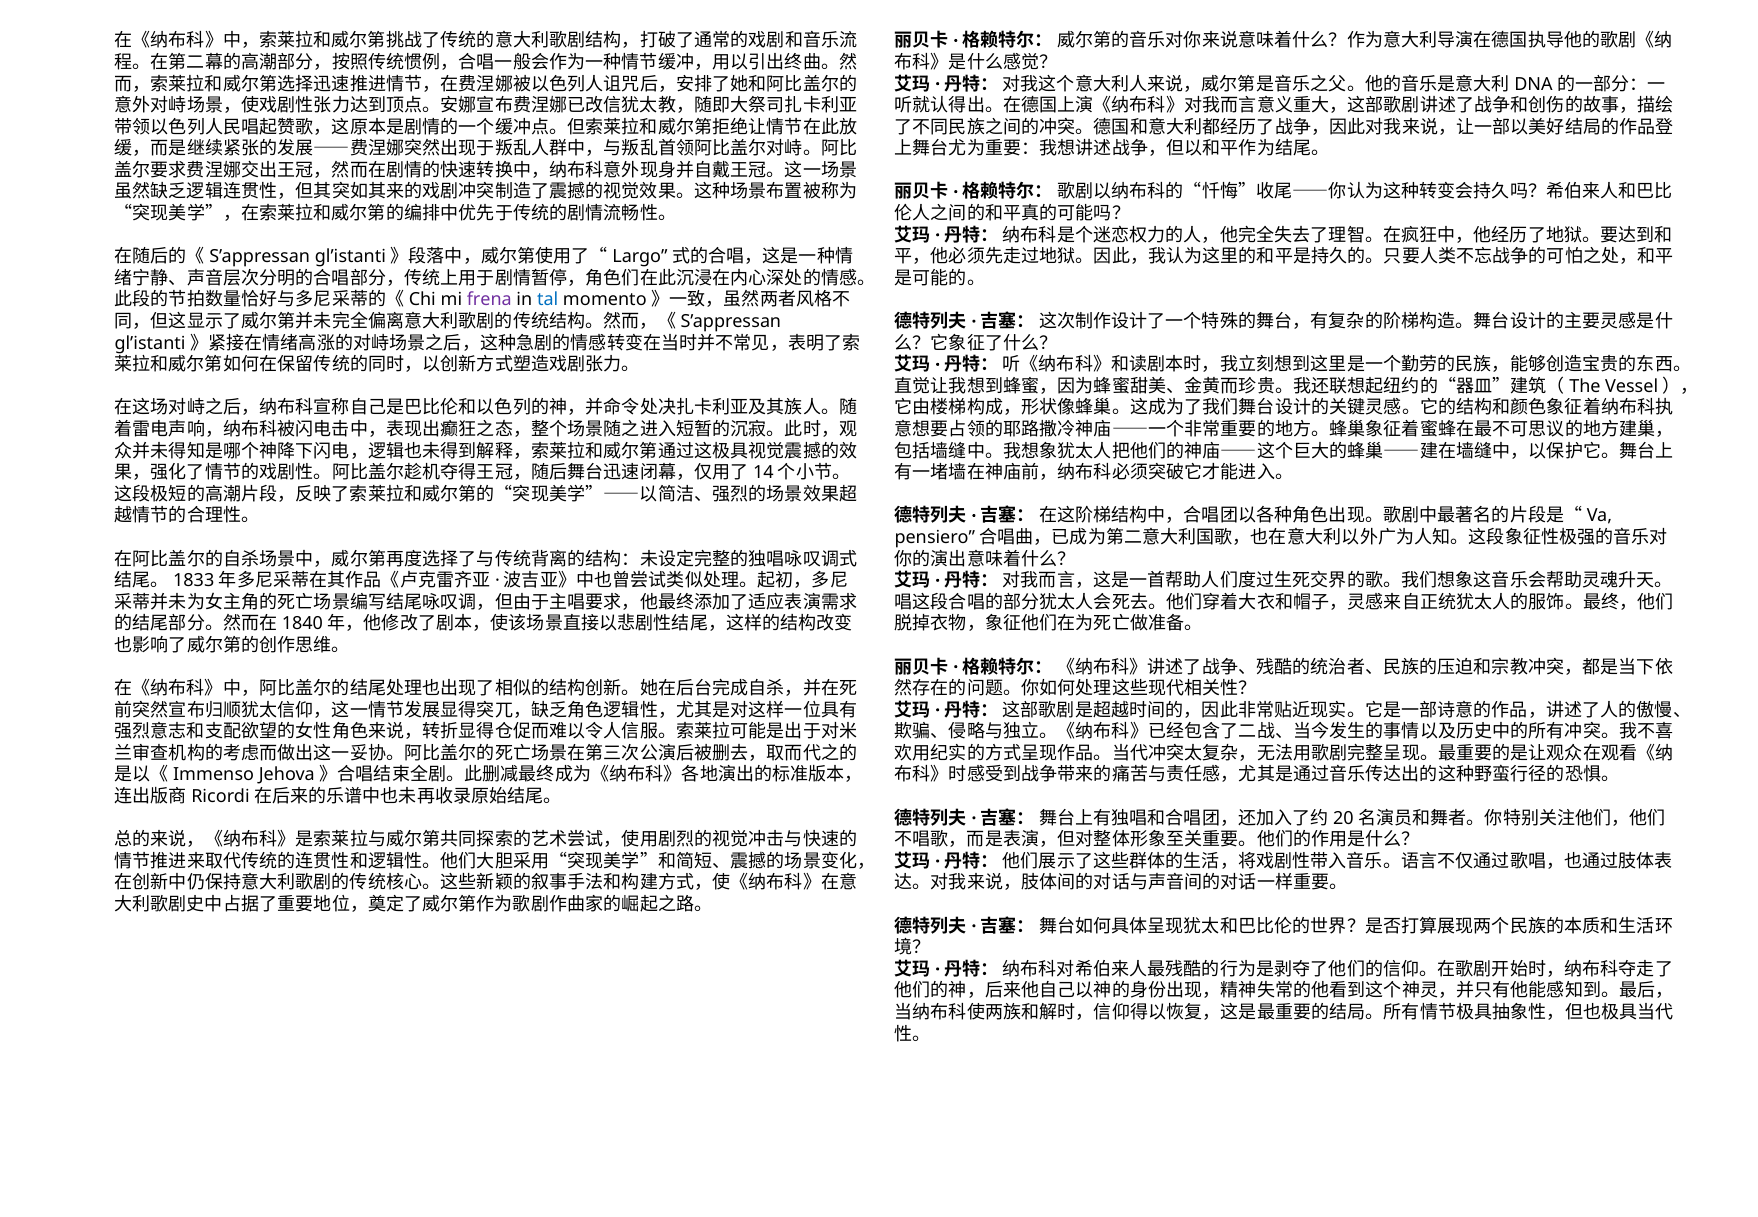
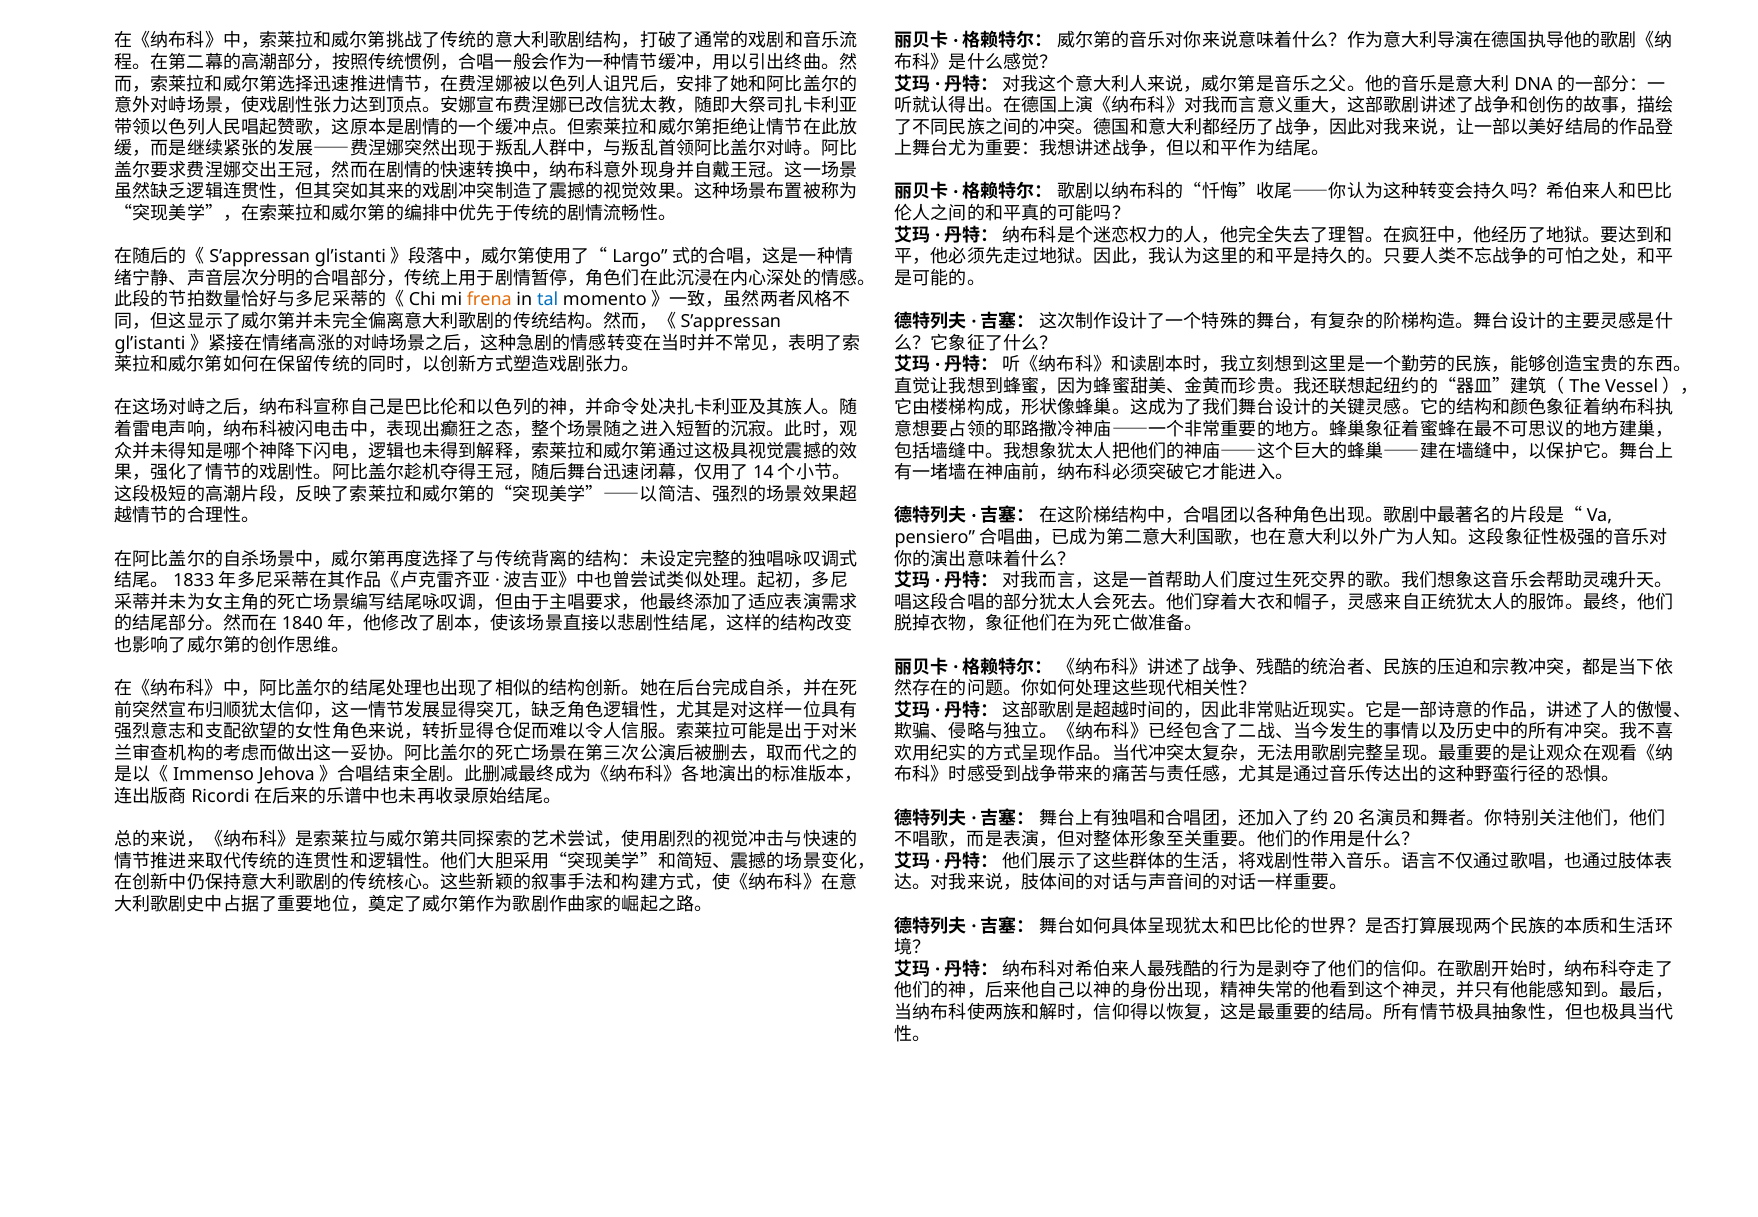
frena colour: purple -> orange (489, 300)
